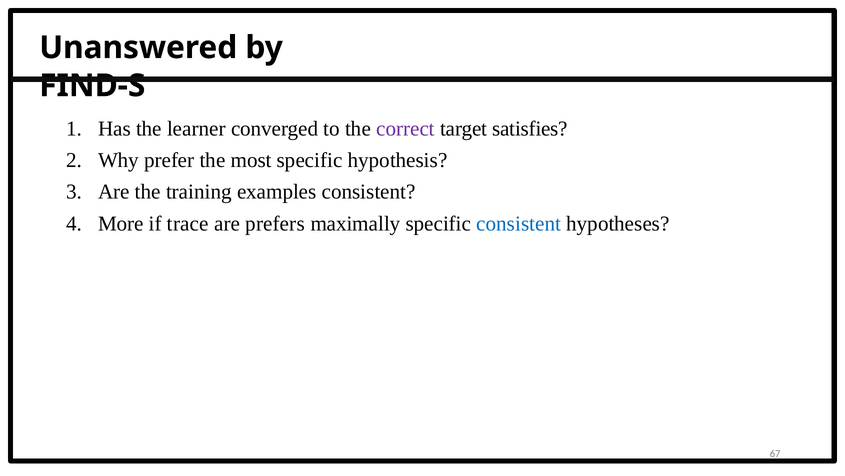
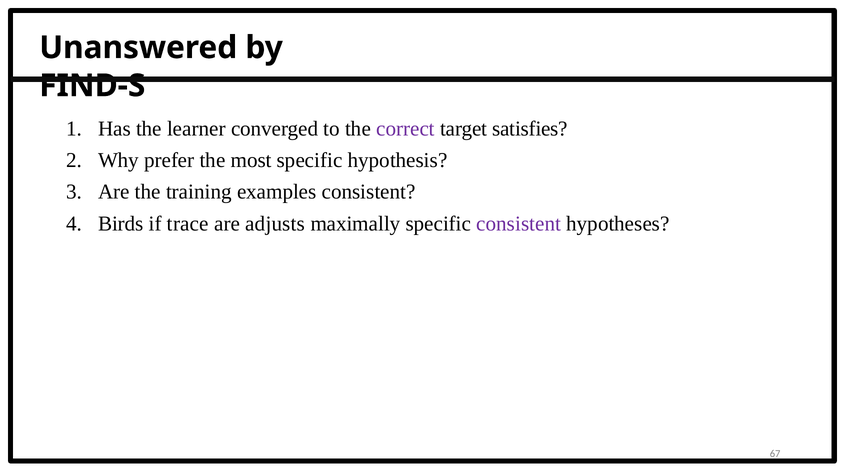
More: More -> Birds (121, 223)
prefers: prefers -> adjusts (275, 223)
consistent colour: blue -> purple (519, 223)
